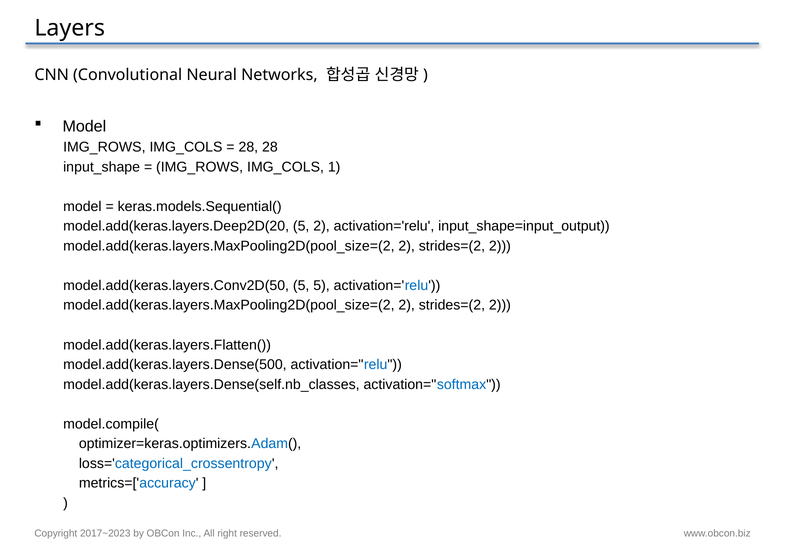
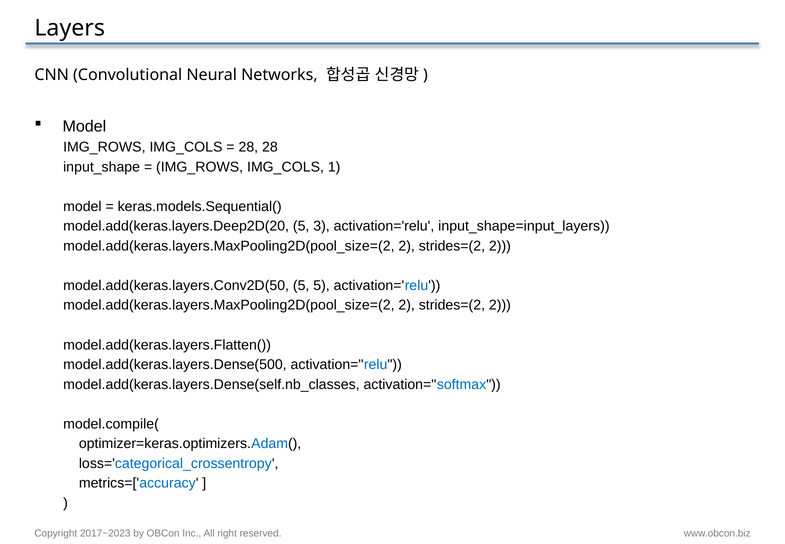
5 2: 2 -> 3 (322, 226)
input_shape=input_output: input_shape=input_output -> input_shape=input_layers (524, 226)
